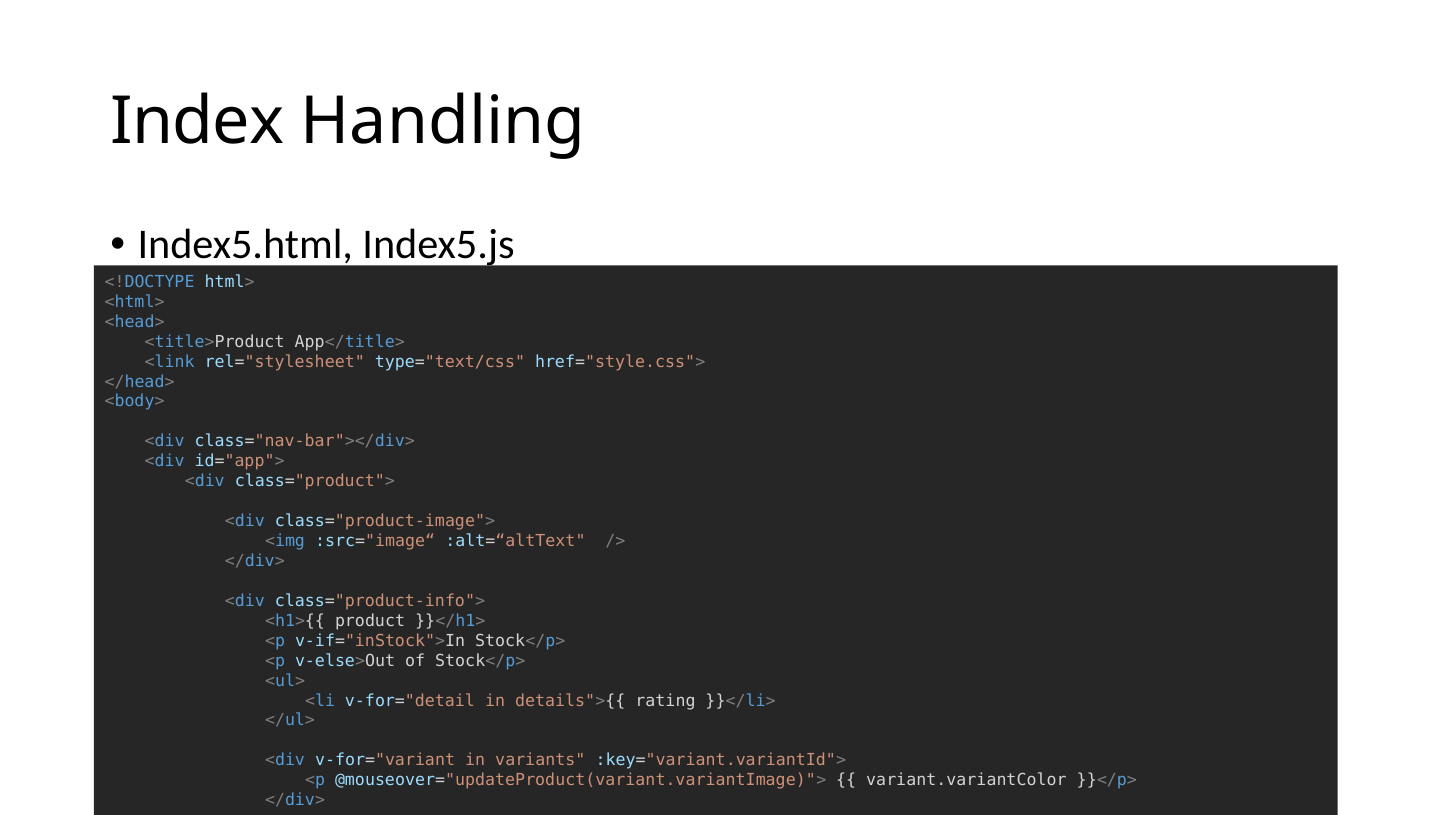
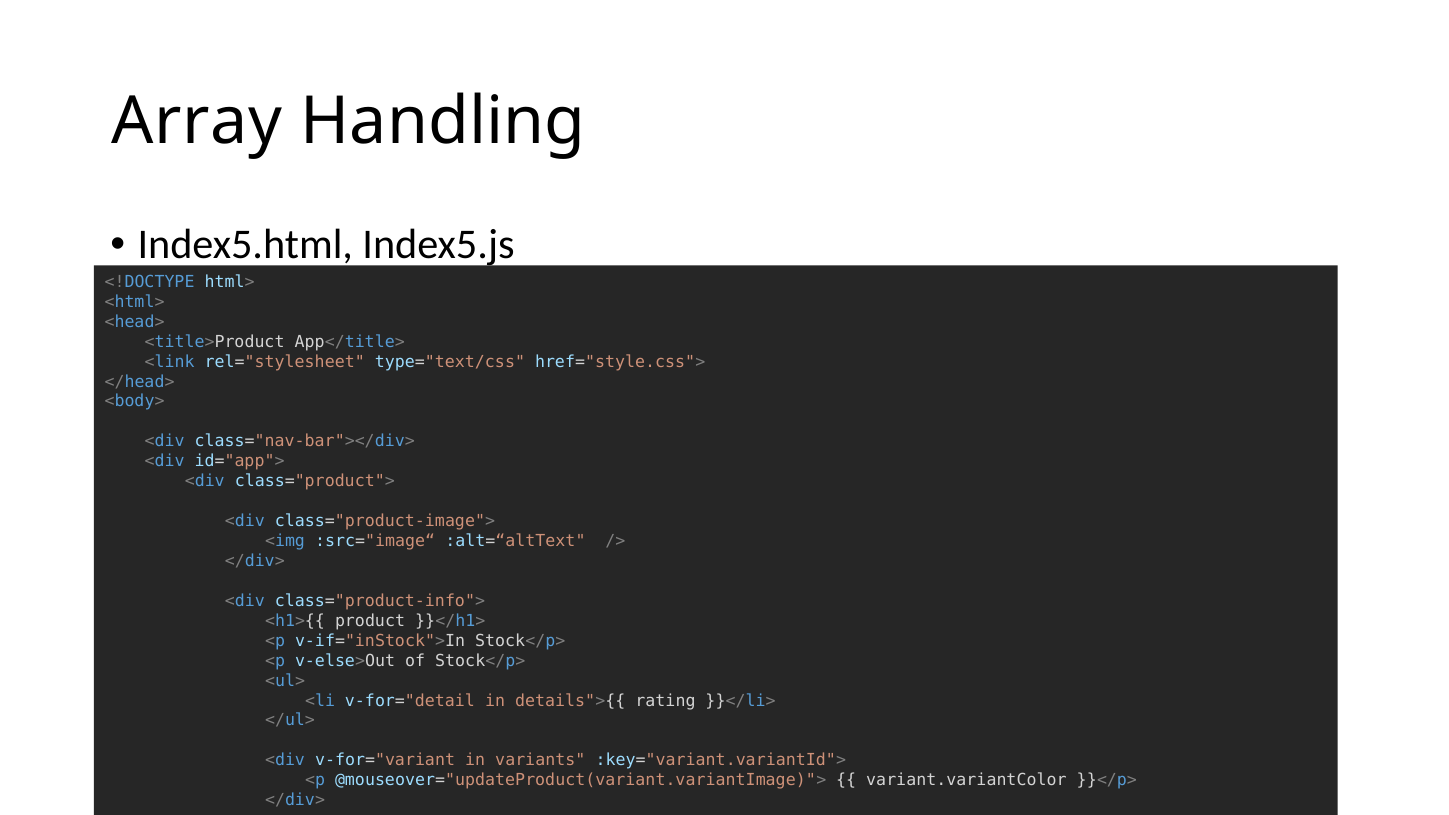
Index: Index -> Array (197, 122)
